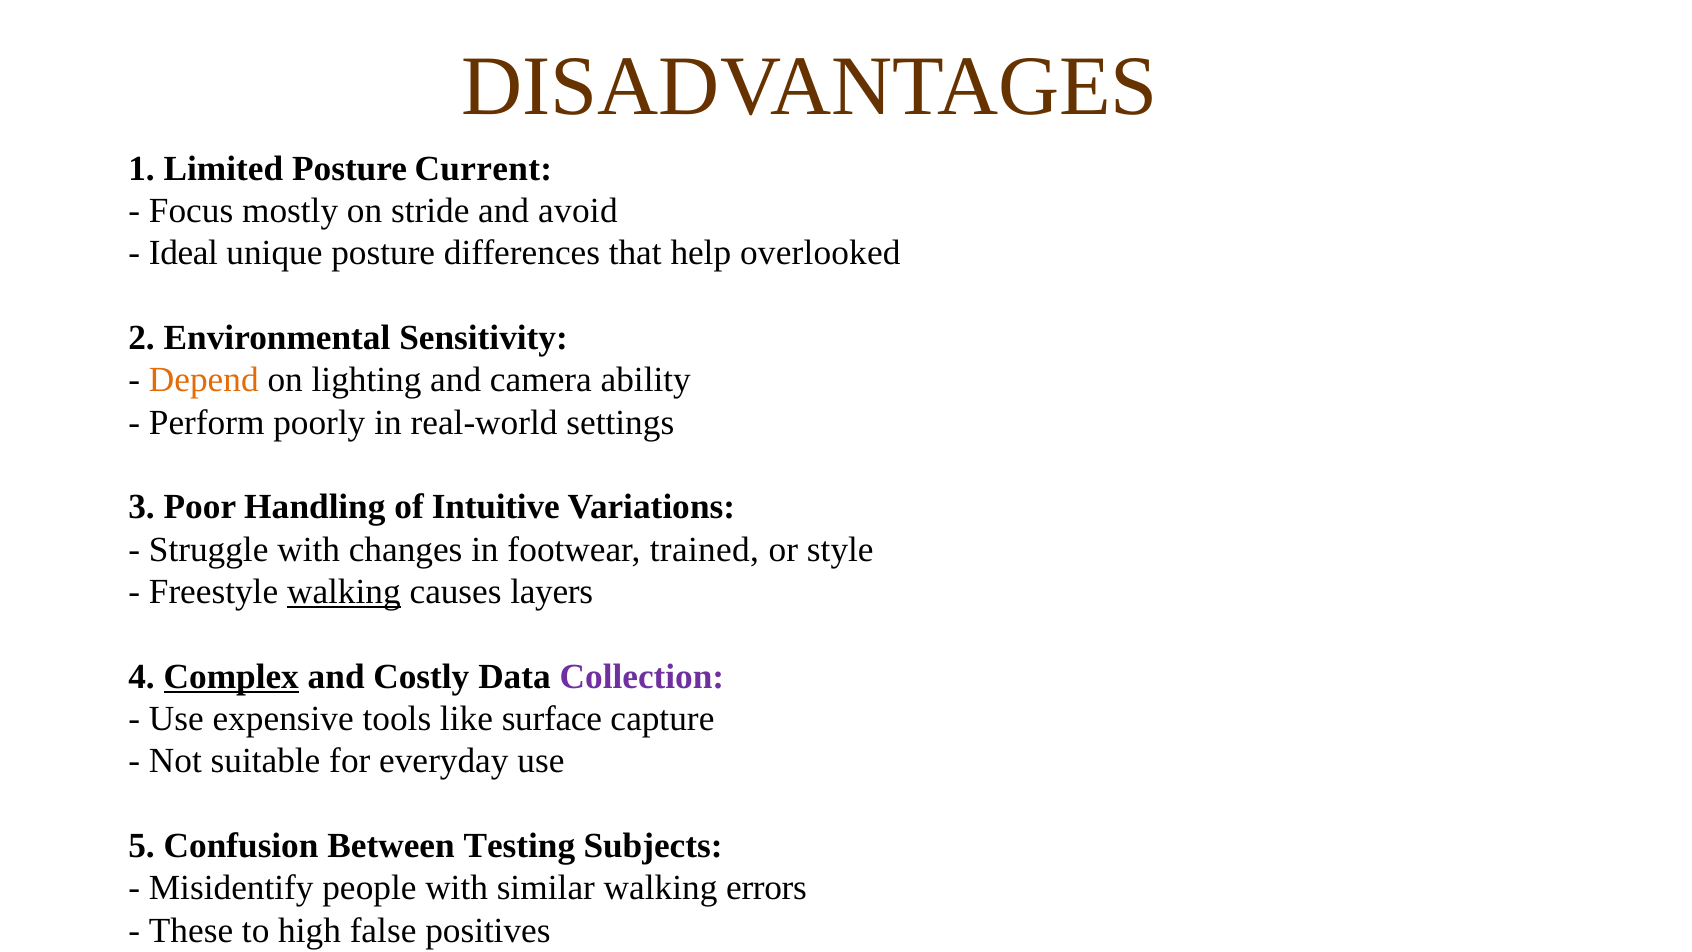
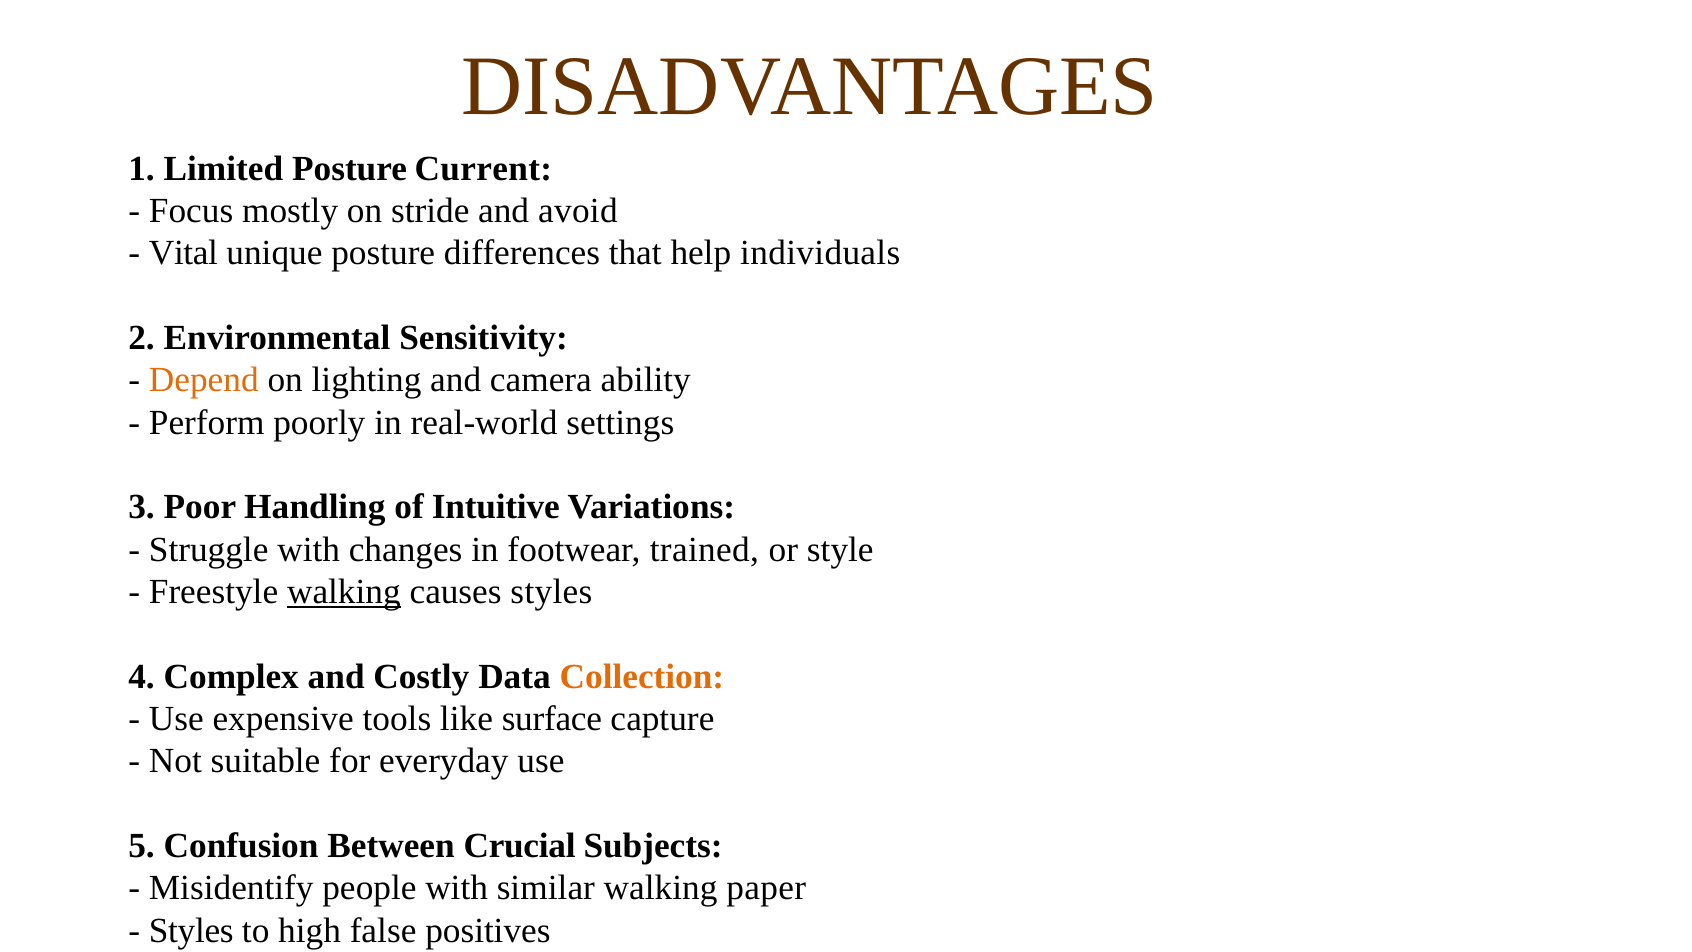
Ideal: Ideal -> Vital (183, 253)
overlooked: overlooked -> individuals (820, 253)
causes layers: layers -> styles (551, 592)
Complex underline: present -> none (231, 676)
Collection colour: purple -> orange (642, 676)
Testing: Testing -> Crucial (520, 846)
errors: errors -> paper (766, 888)
These: These -> Styles (191, 930)
